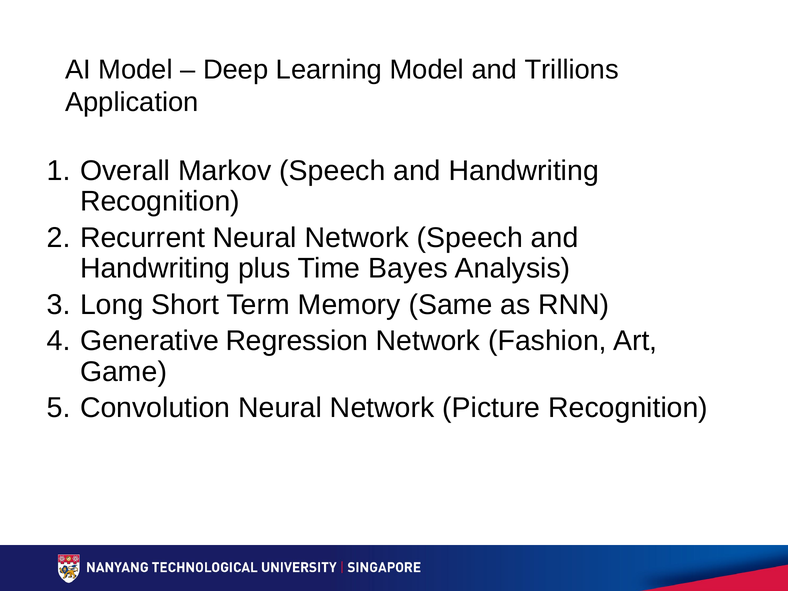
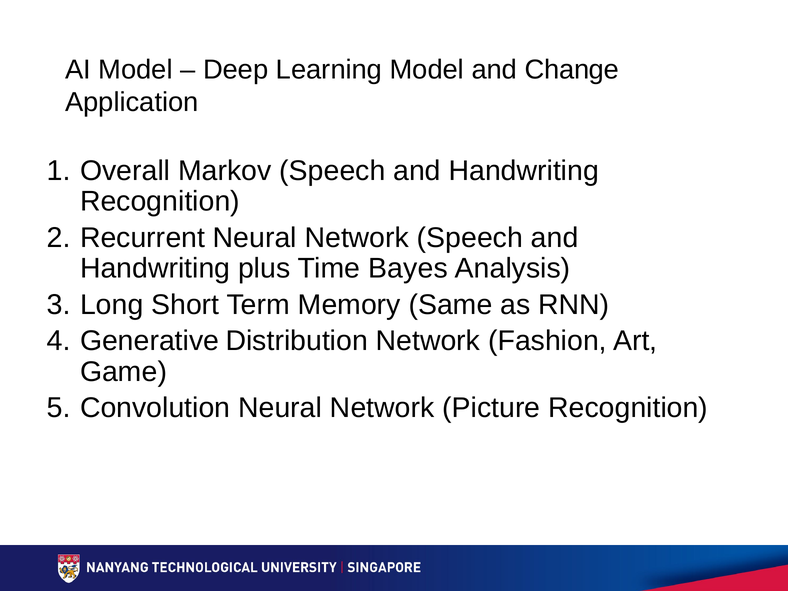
Trillions: Trillions -> Change (572, 70)
Regression: Regression -> Distribution (297, 341)
